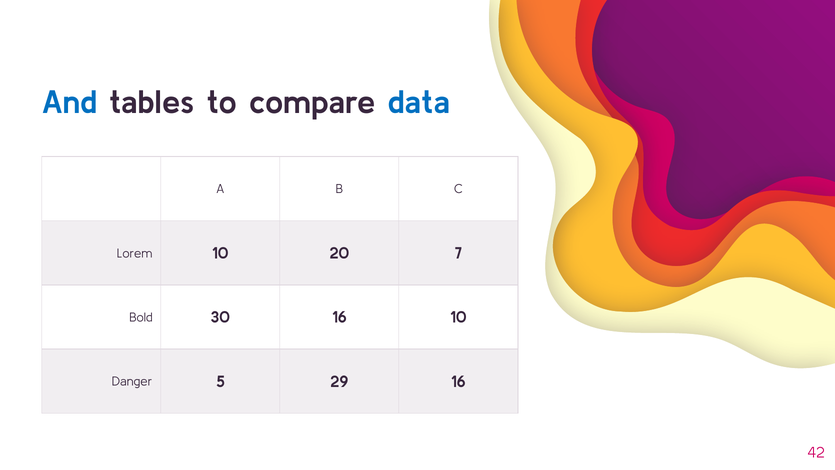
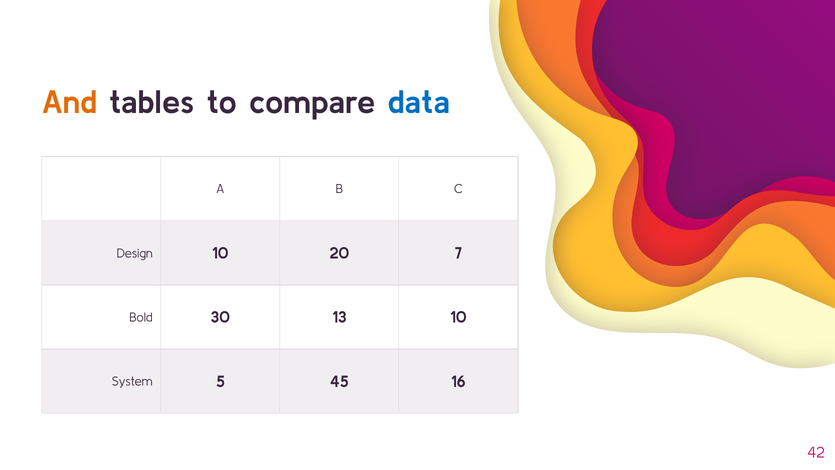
And colour: blue -> orange (70, 103)
Lorem: Lorem -> Design (135, 253)
30 16: 16 -> 13 (339, 317)
Danger: Danger -> System (132, 381)
29: 29 -> 45 (339, 382)
